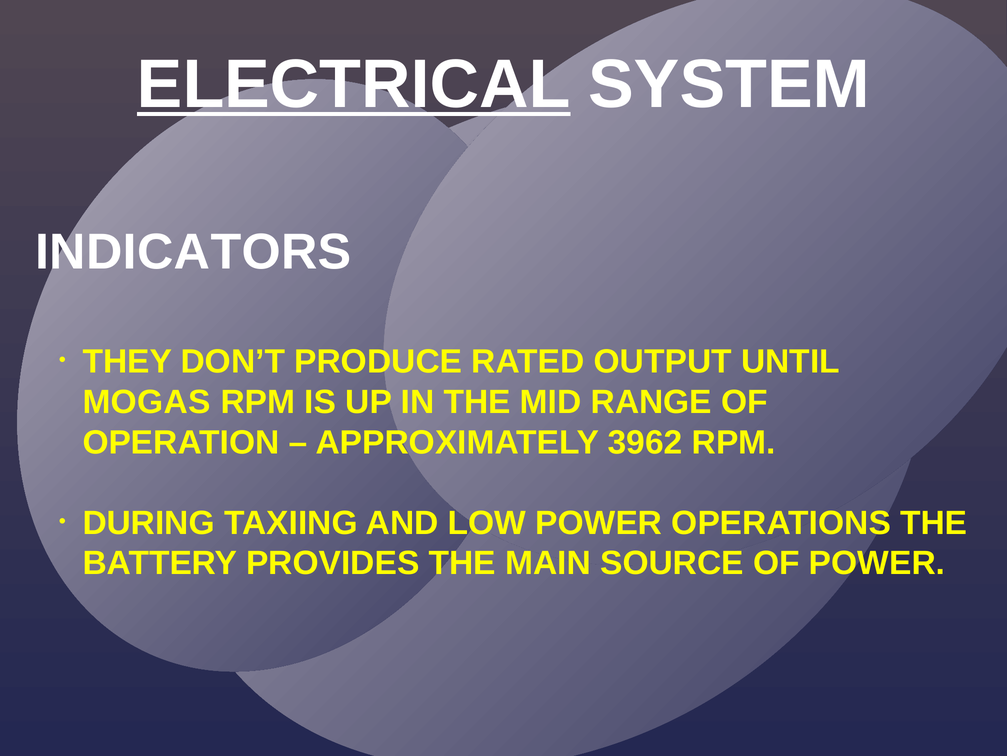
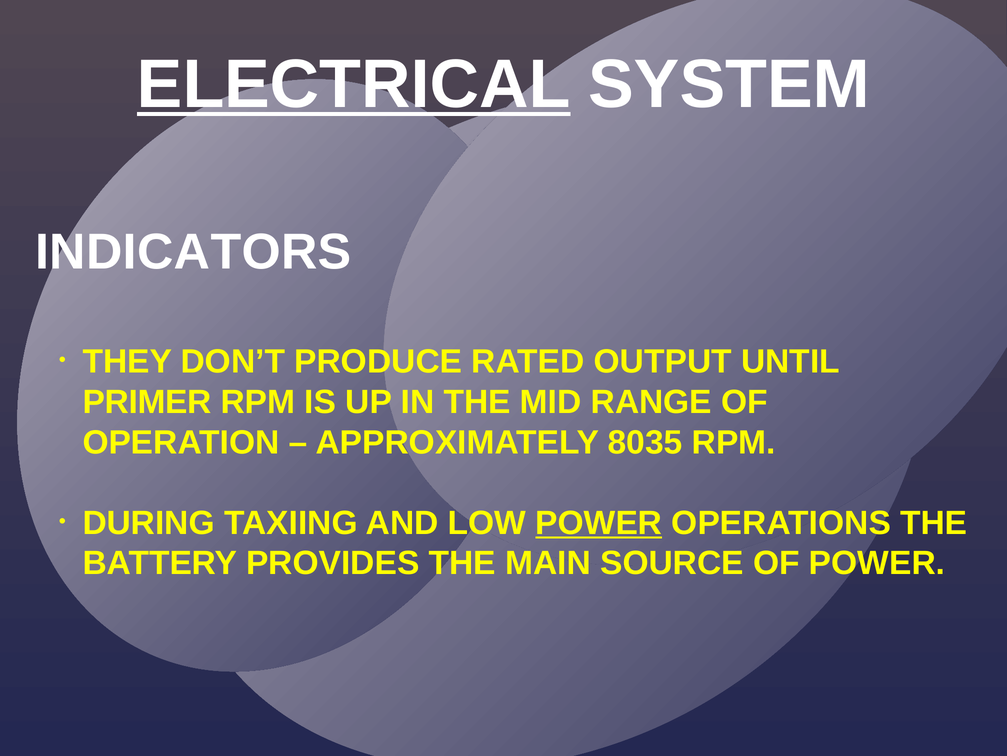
MOGAS: MOGAS -> PRIMER (147, 402)
3962: 3962 -> 8035 (645, 442)
POWER underline: none -> present (599, 523)
